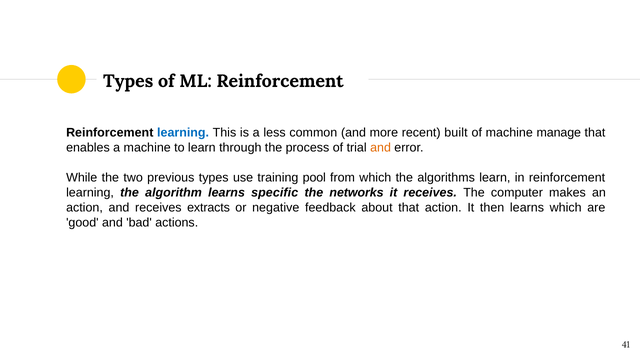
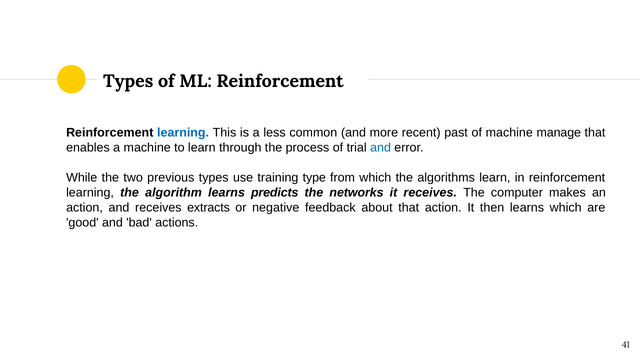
built: built -> past (456, 133)
and colour: orange -> blue (381, 148)
pool: pool -> type (314, 178)
specific: specific -> predicts (275, 193)
